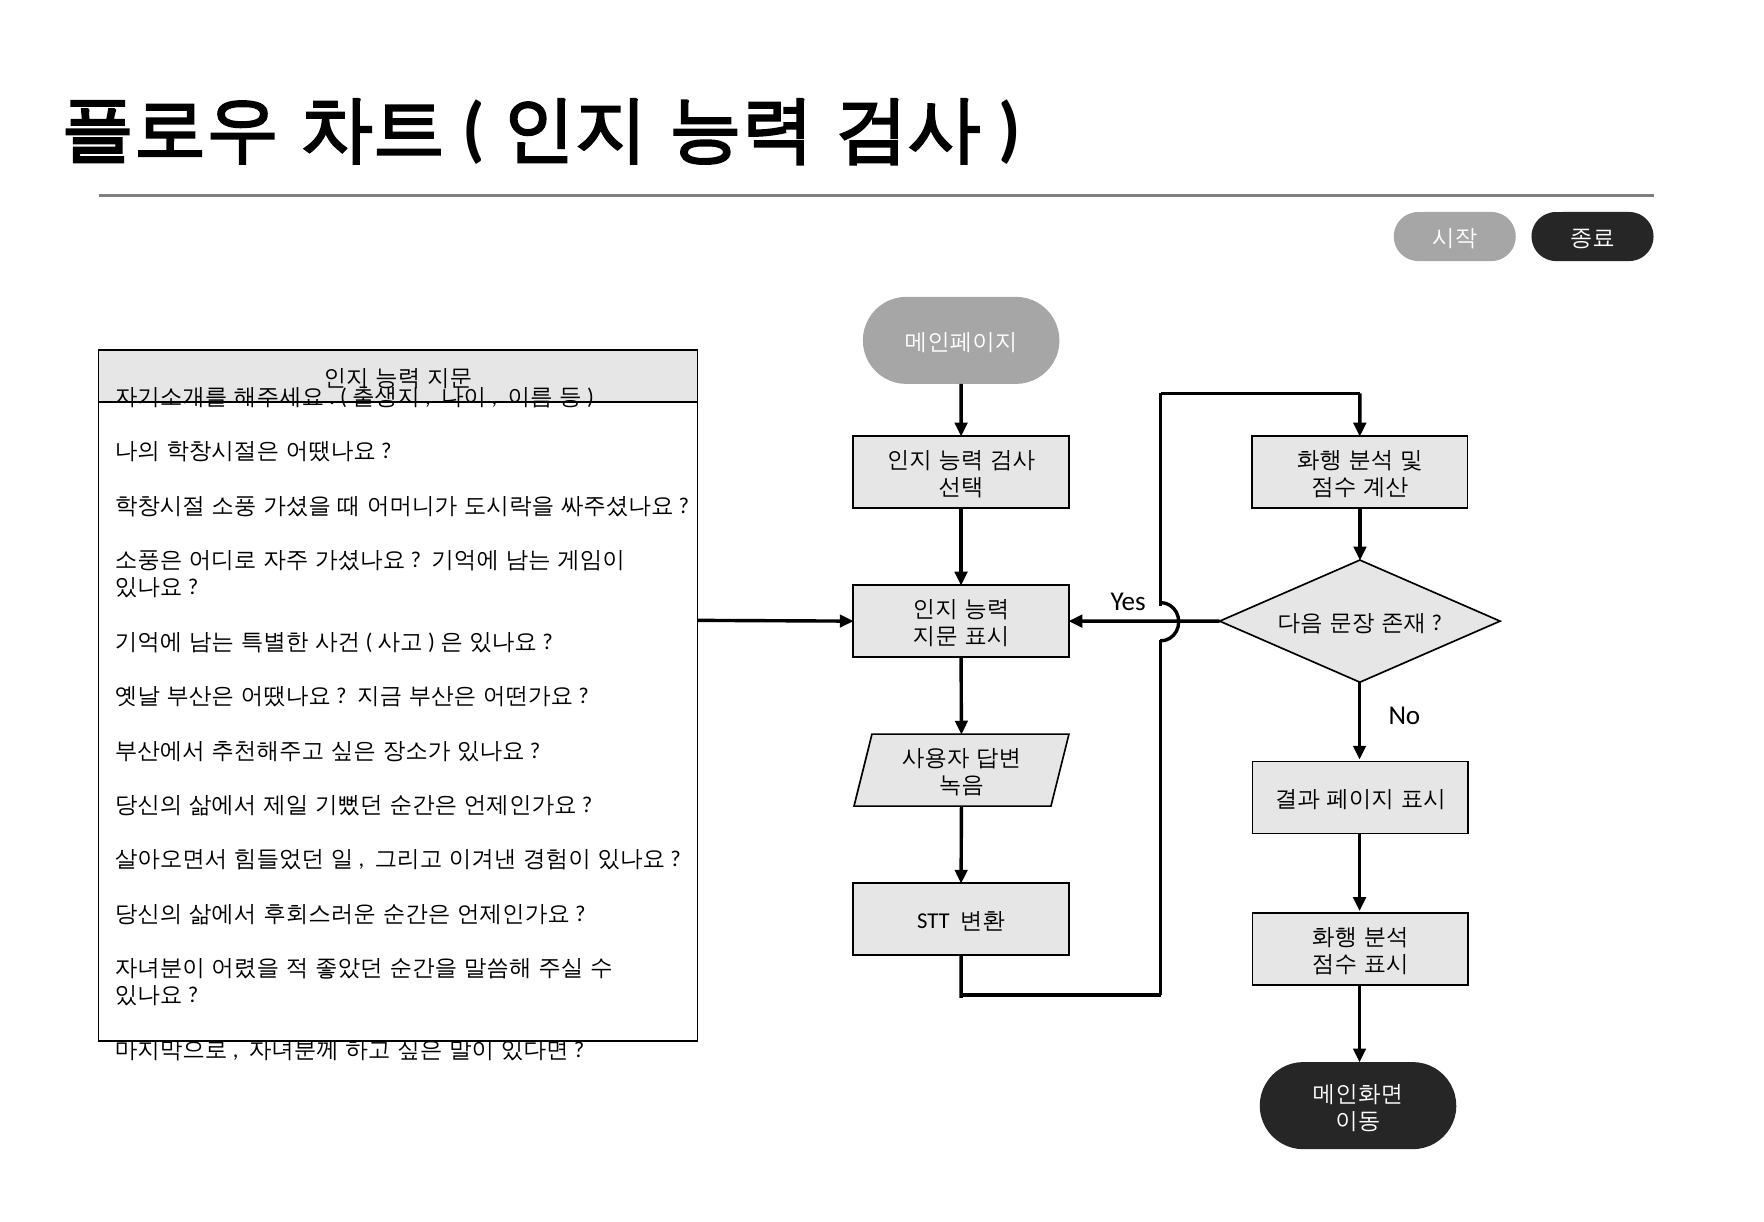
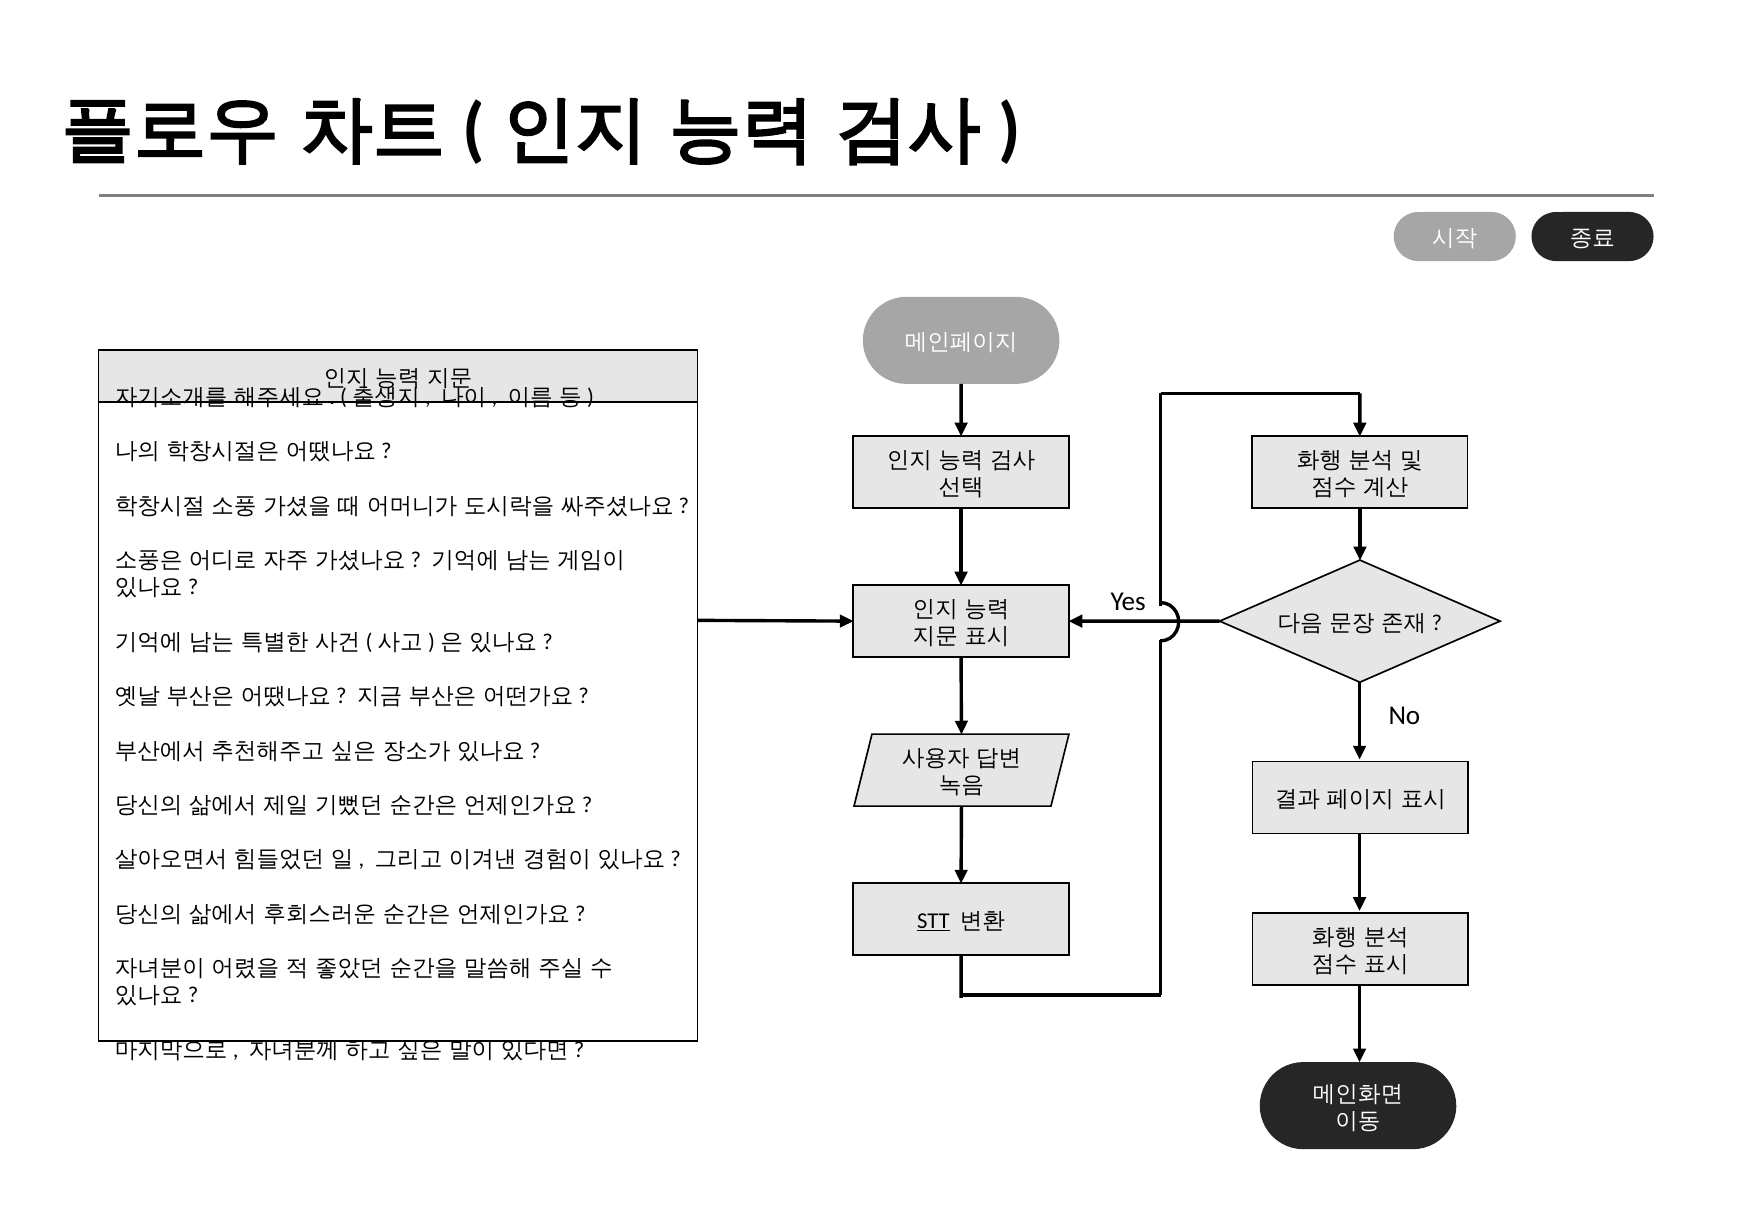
STT underline: none -> present (933, 920)
